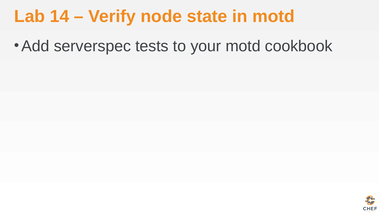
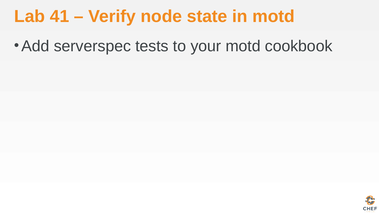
14: 14 -> 41 (60, 16)
